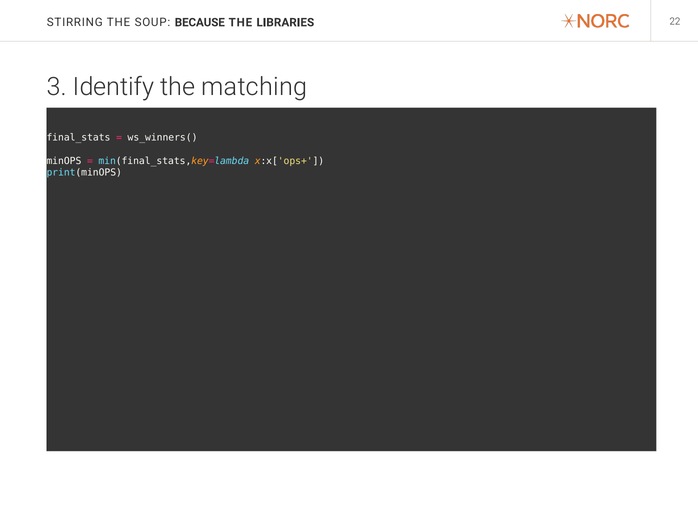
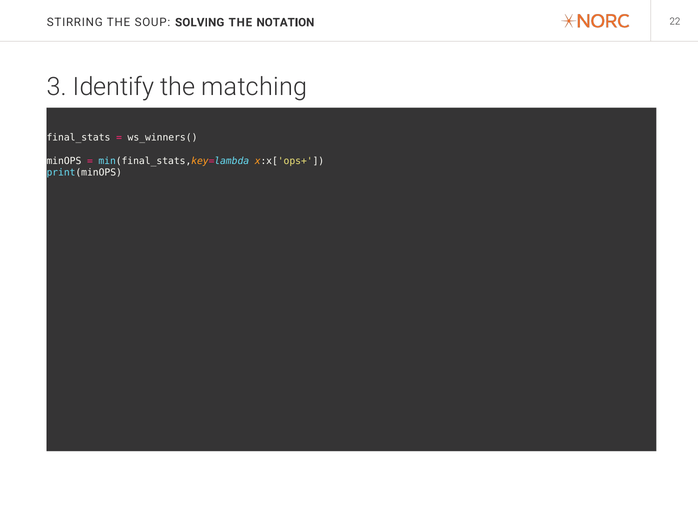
BECAUSE: BECAUSE -> SOLVING (200, 22)
LIBRARIES: LIBRARIES -> NOTATION (285, 22)
